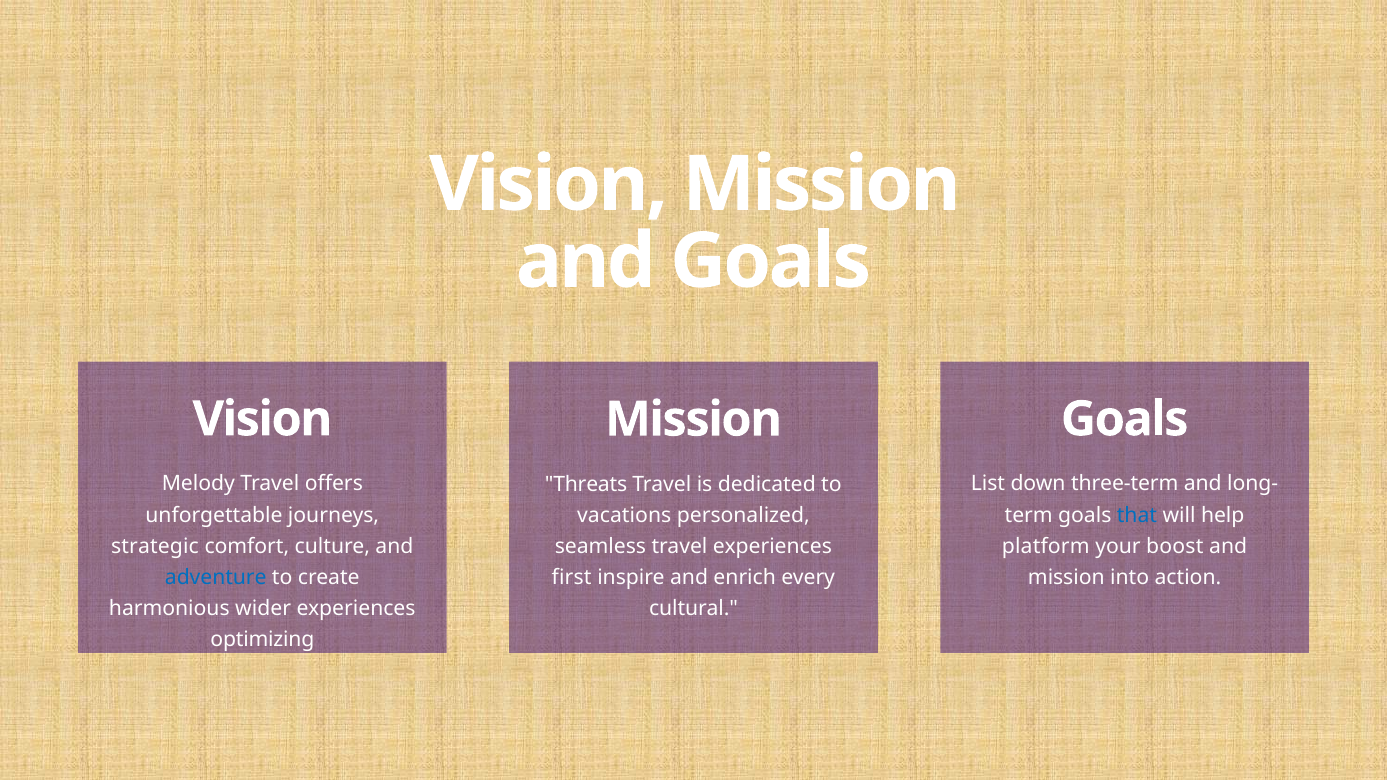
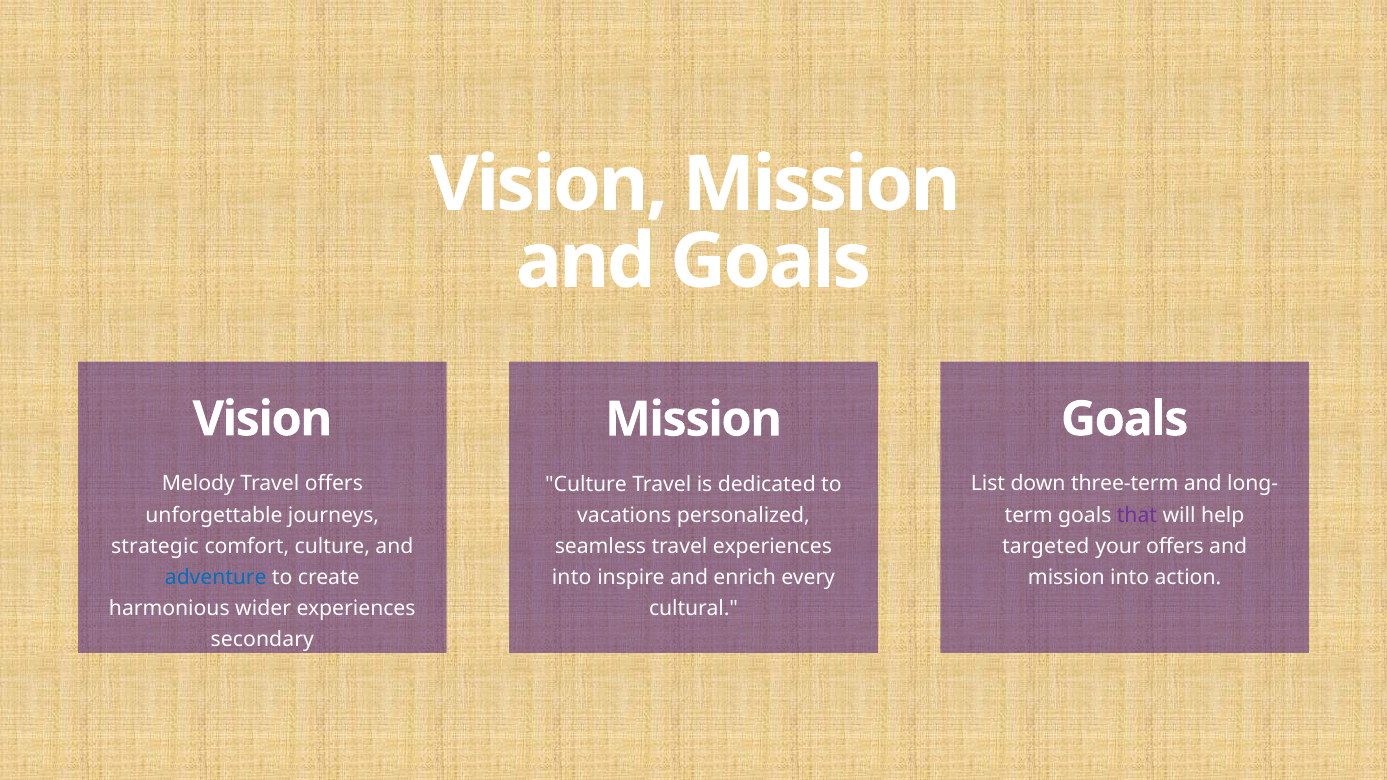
Threats: Threats -> Culture (586, 484)
that colour: blue -> purple (1137, 515)
platform: platform -> targeted (1046, 546)
your boost: boost -> offers (1175, 546)
first: first -> into (572, 578)
optimizing: optimizing -> secondary (262, 640)
